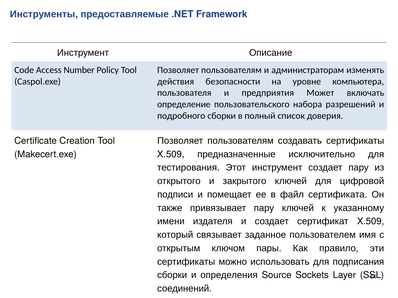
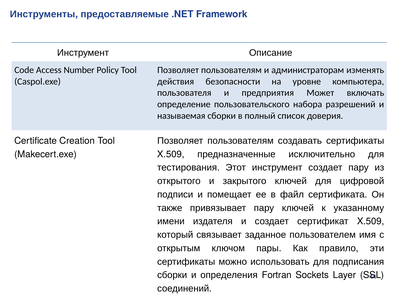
подробного: подробного -> называемая (181, 116)
Source: Source -> Fortran (277, 276)
